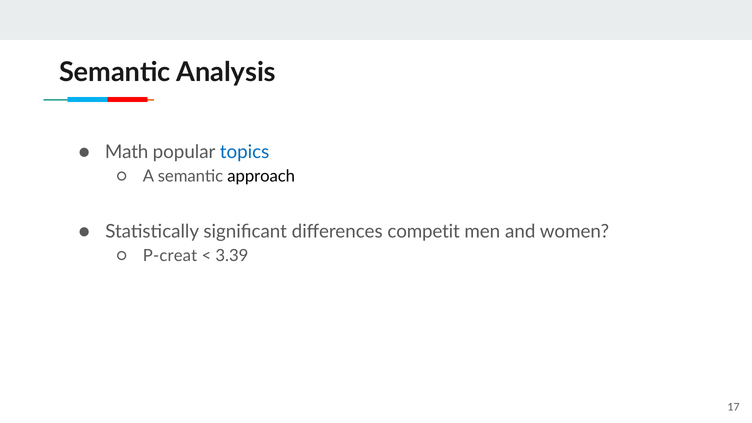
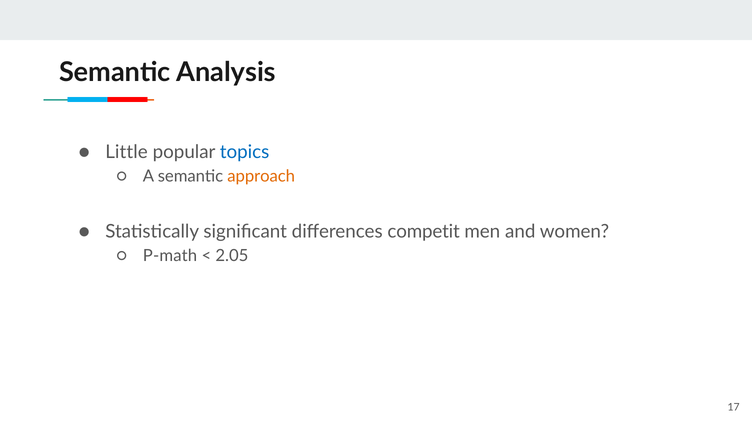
Math: Math -> Little (126, 152)
approach colour: black -> orange (261, 176)
P-creat: P-creat -> P-math (170, 256)
3.39: 3.39 -> 2.05 (232, 256)
